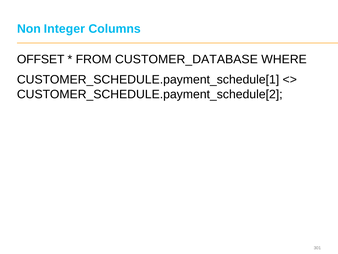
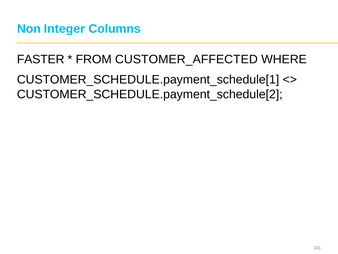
OFFSET: OFFSET -> FASTER (41, 59)
CUSTOMER_DATABASE: CUSTOMER_DATABASE -> CUSTOMER_AFFECTED (186, 59)
